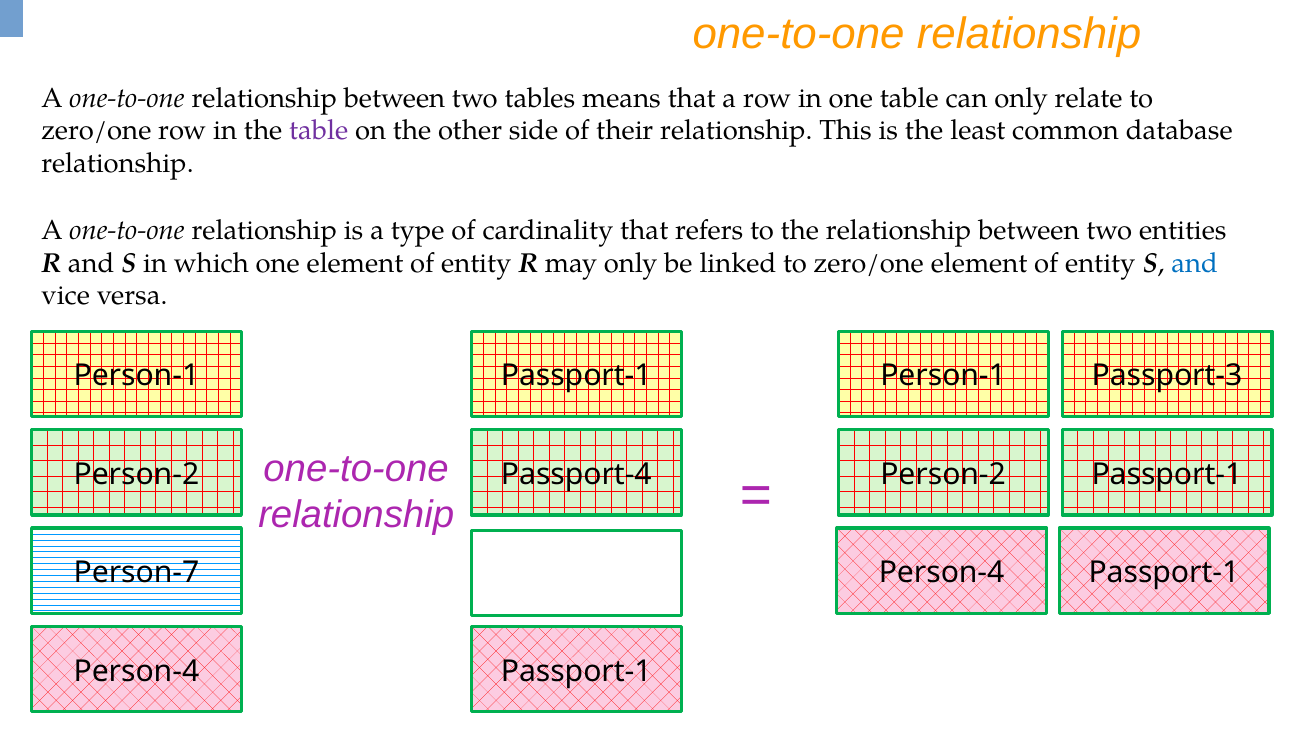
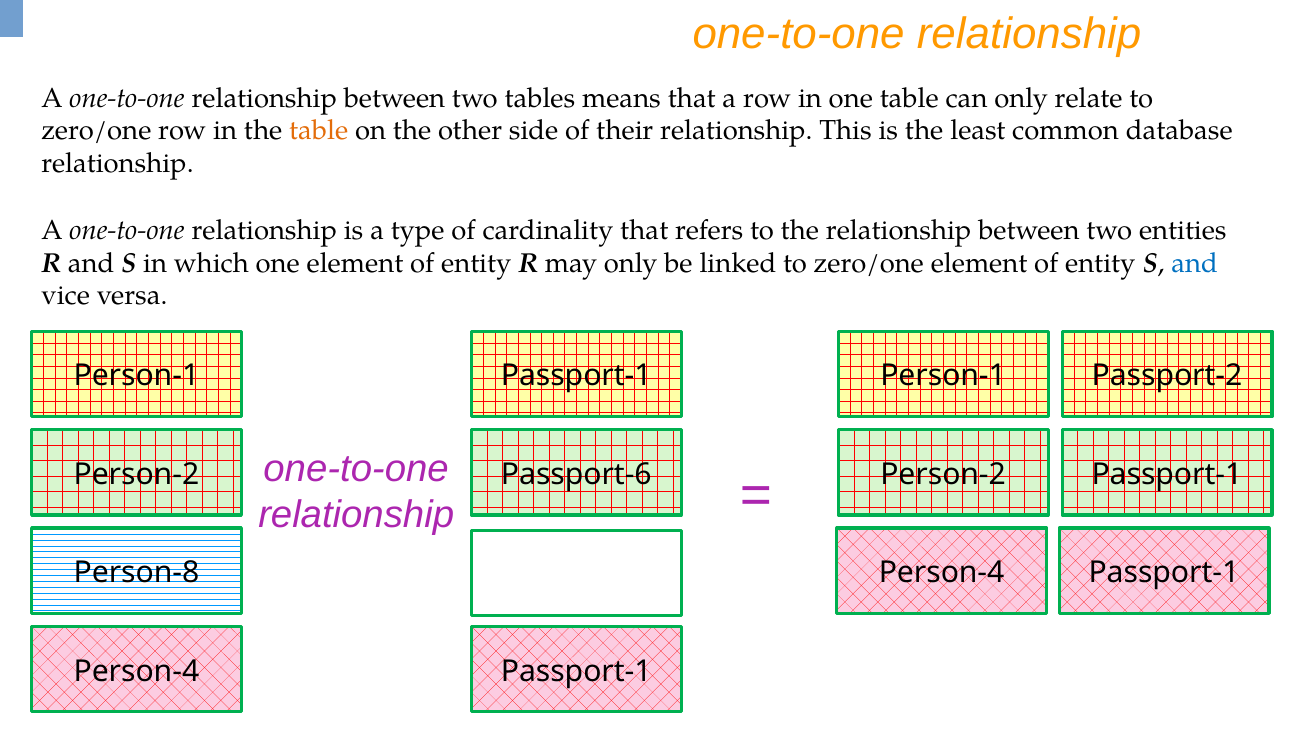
table colour: purple -> orange (319, 131)
Passport-3: Passport-3 -> Passport-2 (1167, 376)
Passport-4: Passport-4 -> Passport-6 (576, 475)
Person-7: Person-7 -> Person-8 (136, 573)
